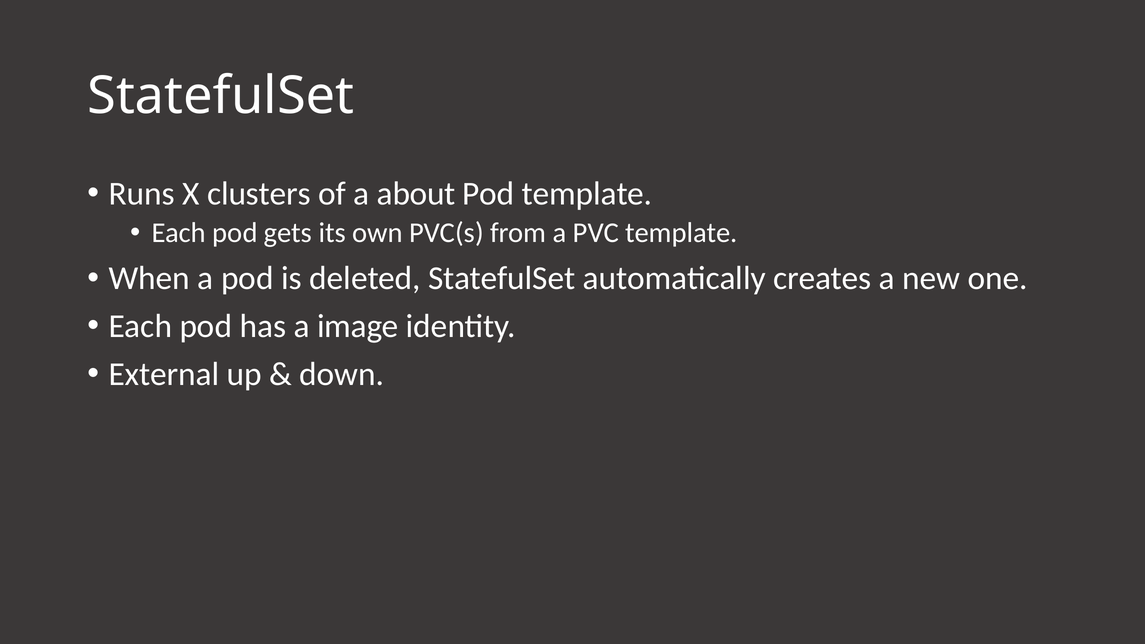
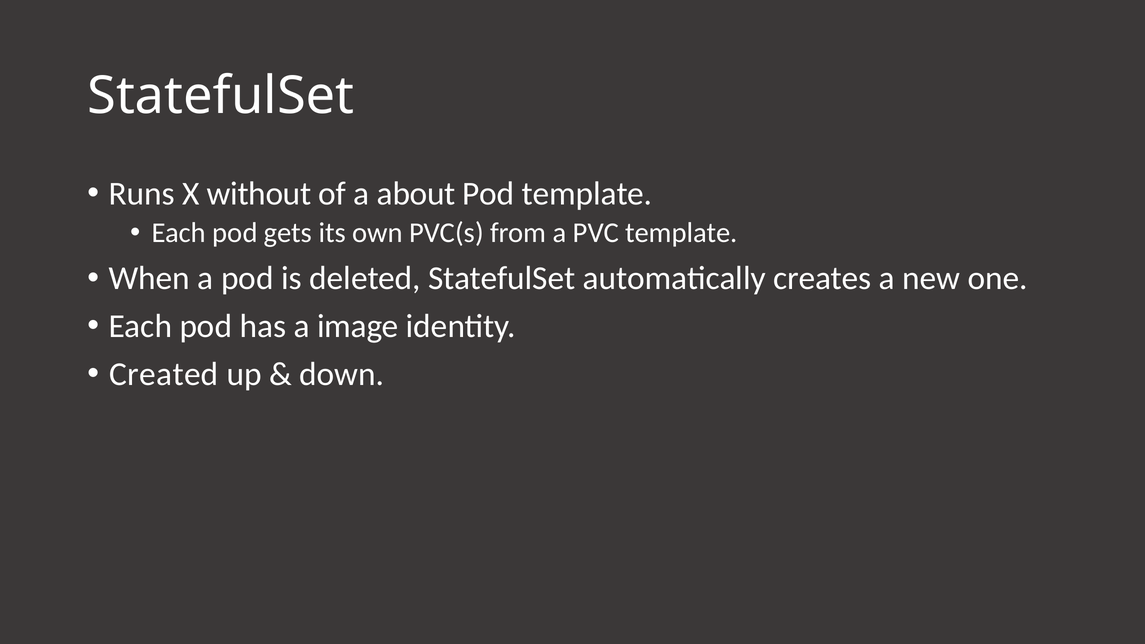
clusters: clusters -> without (259, 194)
External: External -> Created (164, 374)
